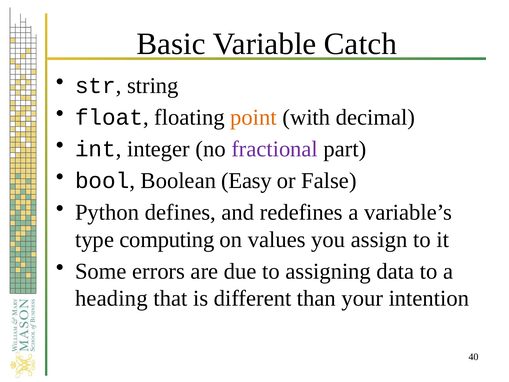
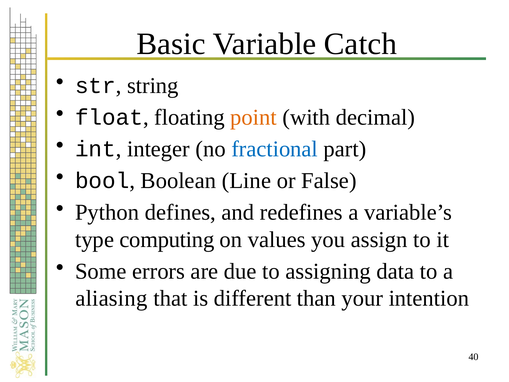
fractional colour: purple -> blue (275, 149)
Easy: Easy -> Line (246, 181)
heading: heading -> aliasing (111, 298)
